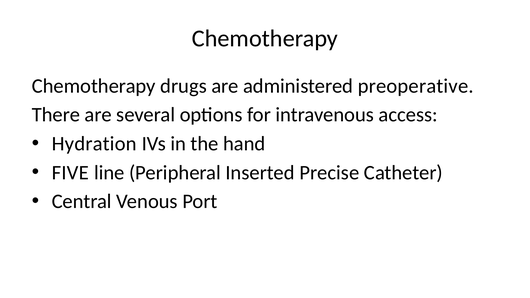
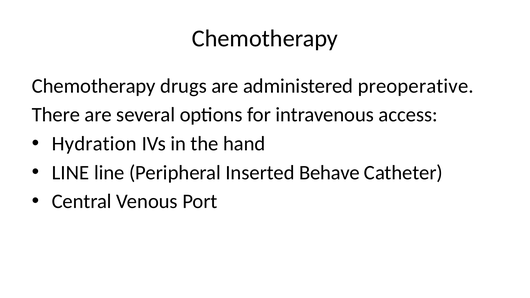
FIVE: FIVE -> LINE (70, 173)
Precise: Precise -> Behave (329, 173)
